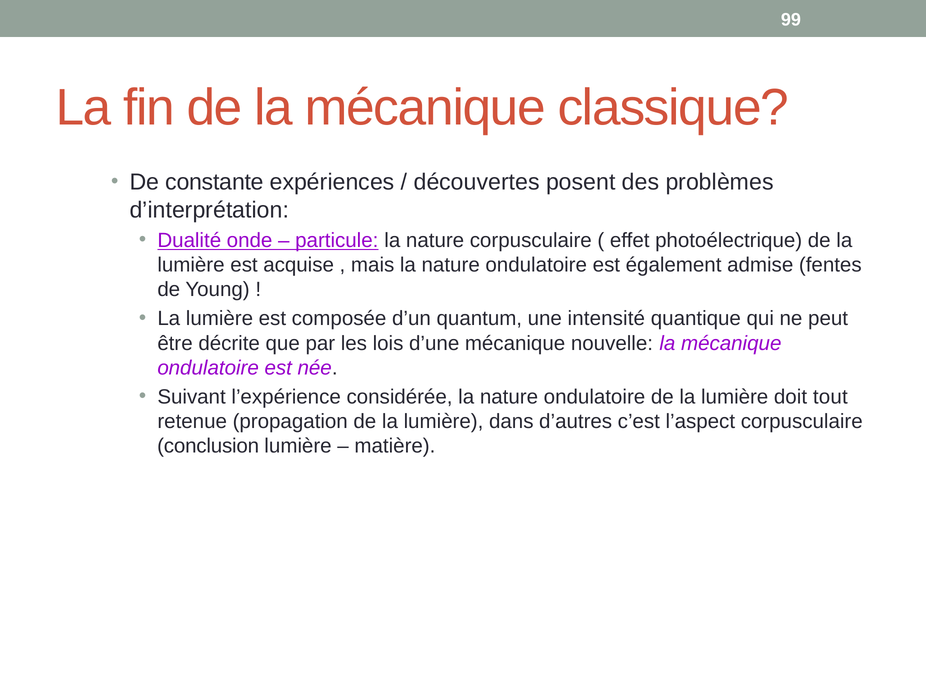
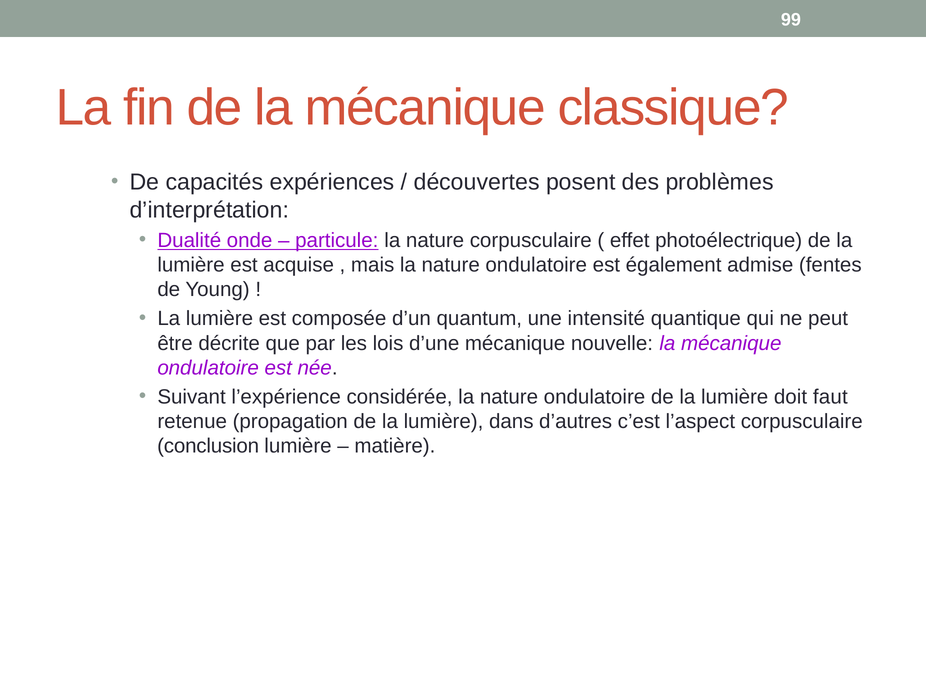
constante: constante -> capacités (214, 182)
tout: tout -> faut (830, 396)
